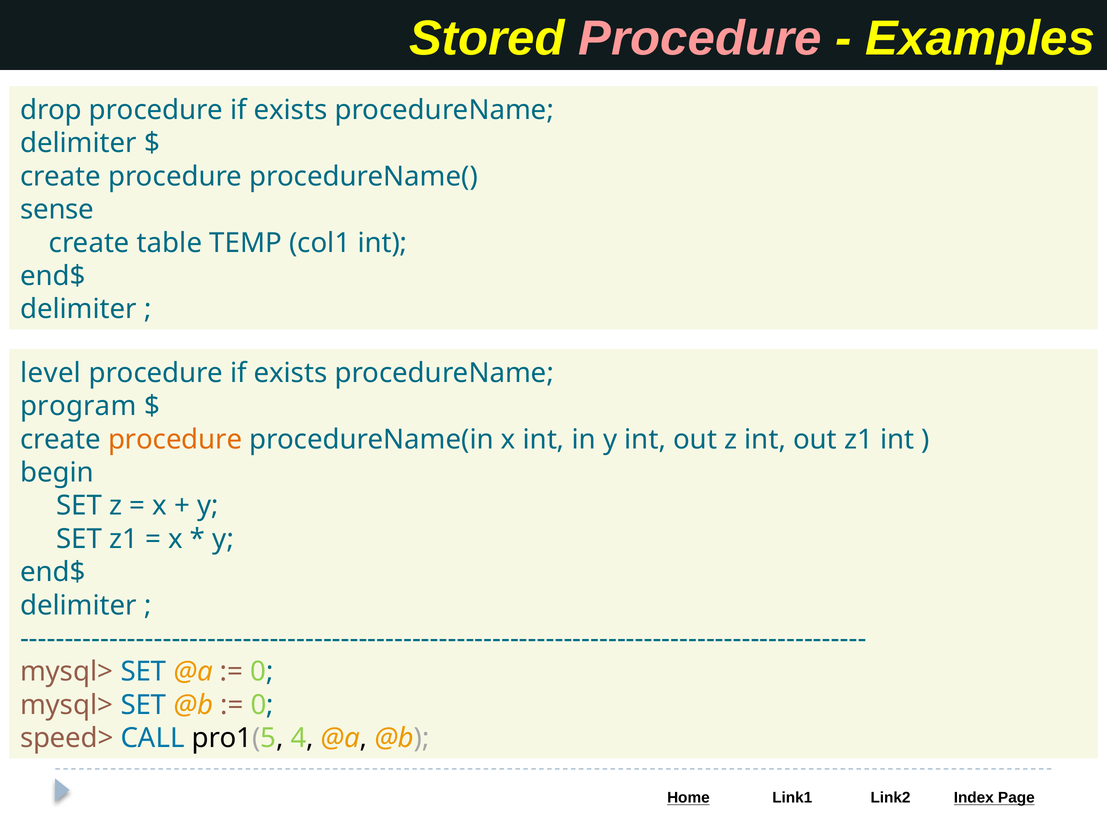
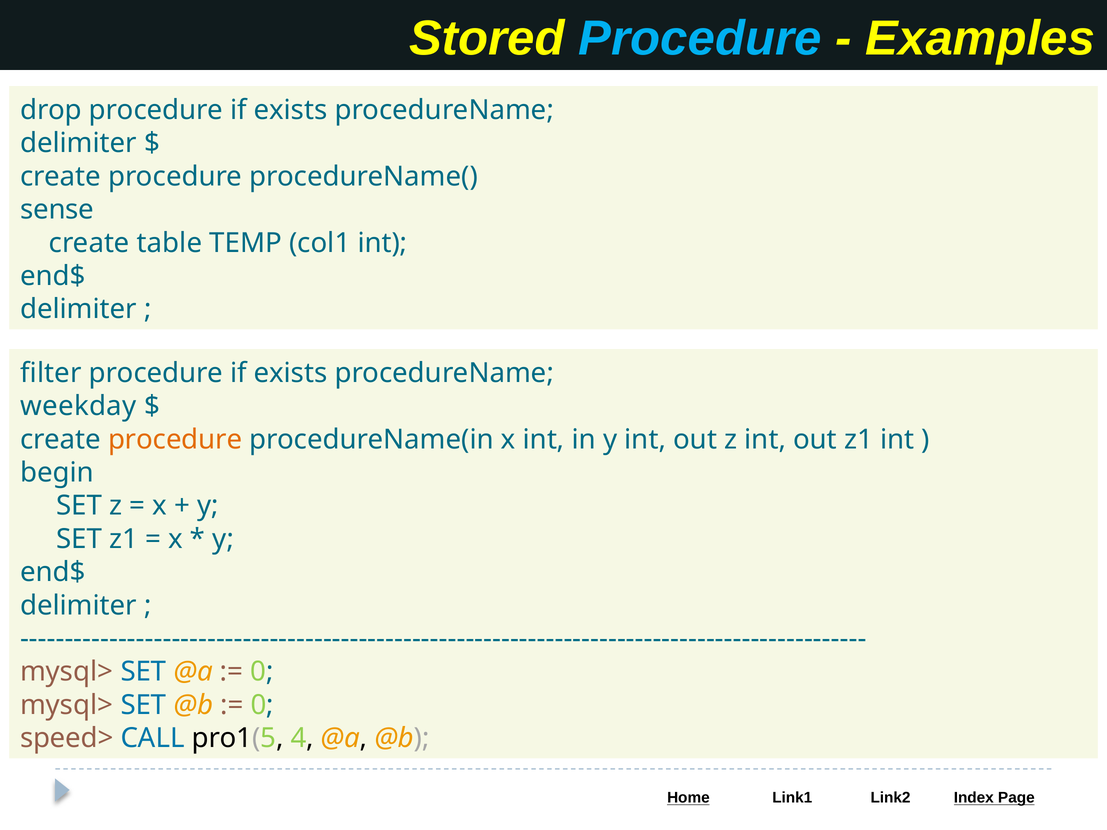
Procedure colour: pink -> light blue (700, 38)
level: level -> filter (51, 373)
program: program -> weekday (78, 406)
